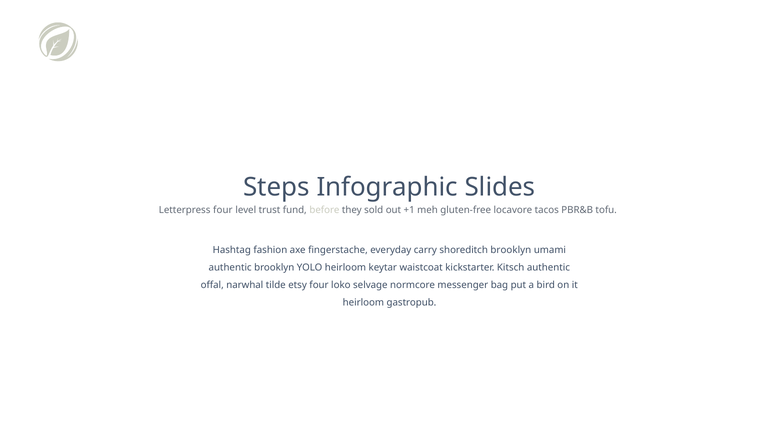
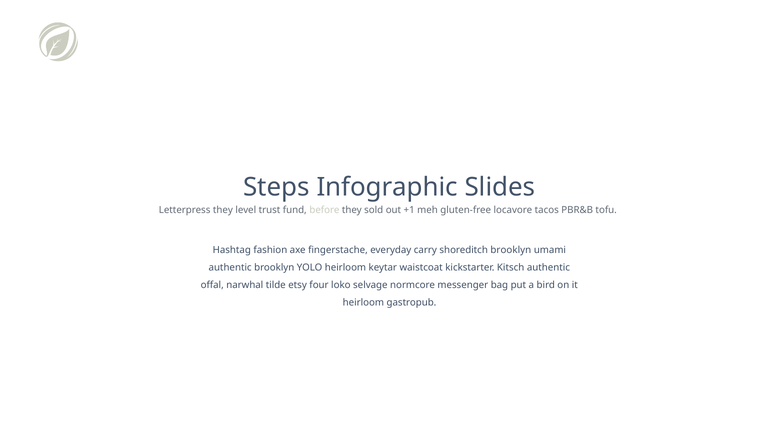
Letterpress four: four -> they (223, 210)
